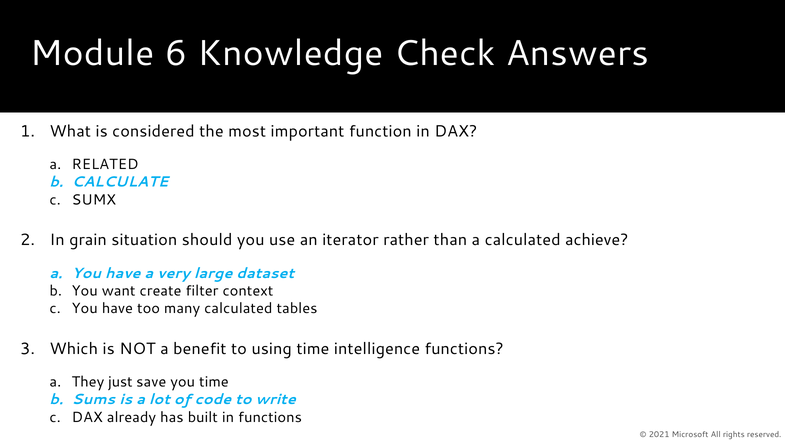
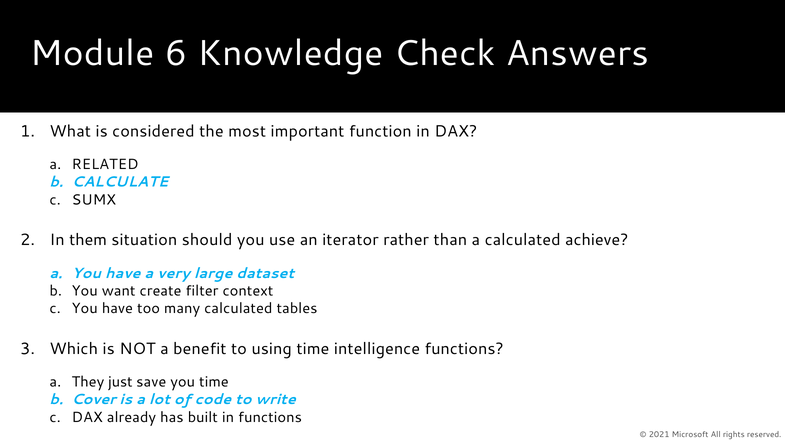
grain: grain -> them (88, 240)
Sums: Sums -> Cover (94, 400)
